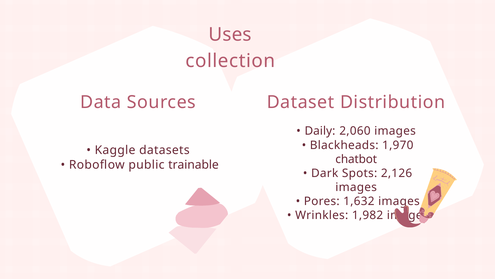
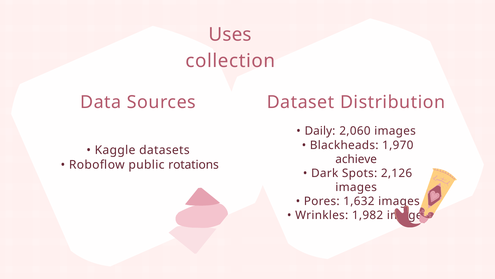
chatbot: chatbot -> achieve (356, 159)
trainable: trainable -> rotations (194, 164)
